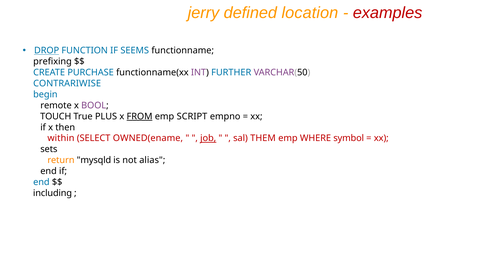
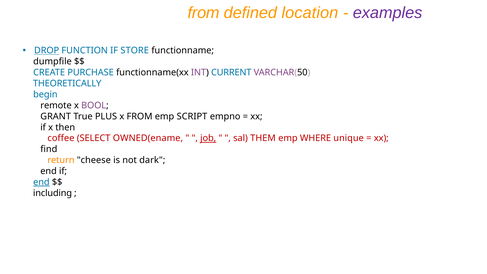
jerry: jerry -> from (204, 13)
examples colour: red -> purple (388, 13)
SEEMS: SEEMS -> STORE (135, 51)
prefixing: prefixing -> dumpfile (52, 62)
FURTHER: FURTHER -> CURRENT (231, 73)
CONTRARIWISE: CONTRARIWISE -> THEORETICALLY (67, 83)
TOUCH: TOUCH -> GRANT (56, 116)
FROM underline: present -> none (140, 116)
within: within -> coffee (61, 138)
symbol: symbol -> unique (349, 138)
sets: sets -> find (49, 149)
mysqld: mysqld -> cheese (94, 160)
alias: alias -> dark (152, 160)
end underline: none -> present (41, 182)
